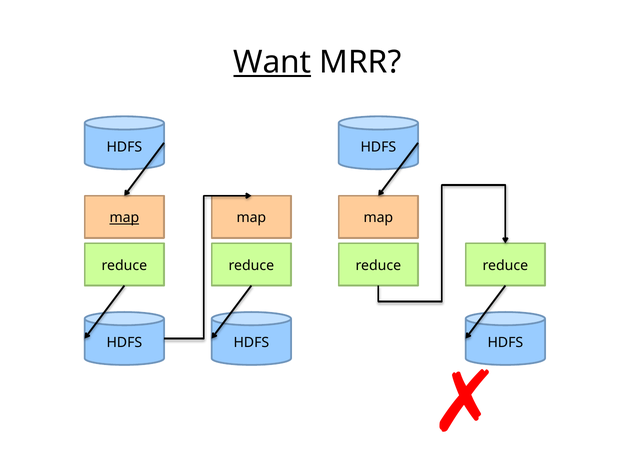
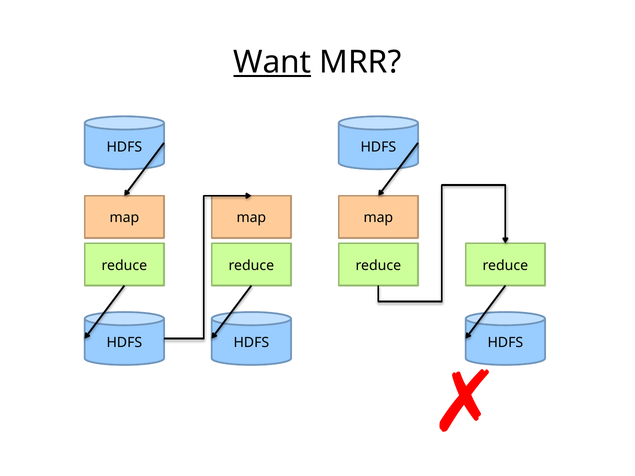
map underline: present -> none (124, 218)
